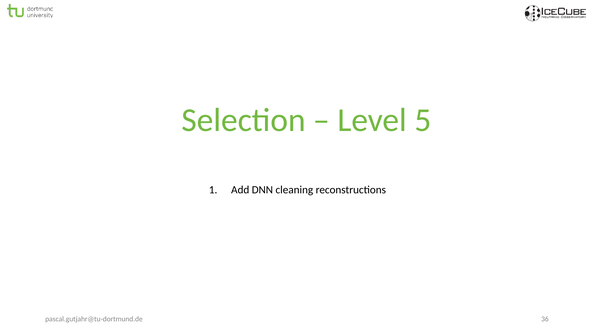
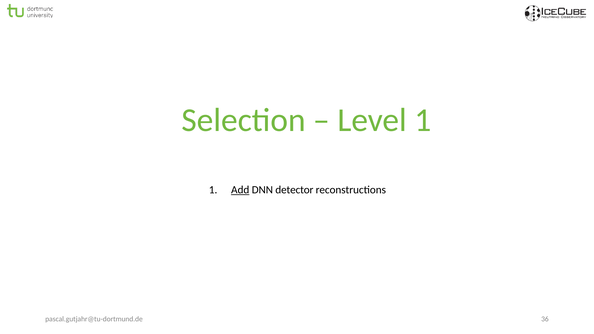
Level 5: 5 -> 1 (423, 120)
Add underline: none -> present (240, 190)
cleaning: cleaning -> detector (294, 190)
